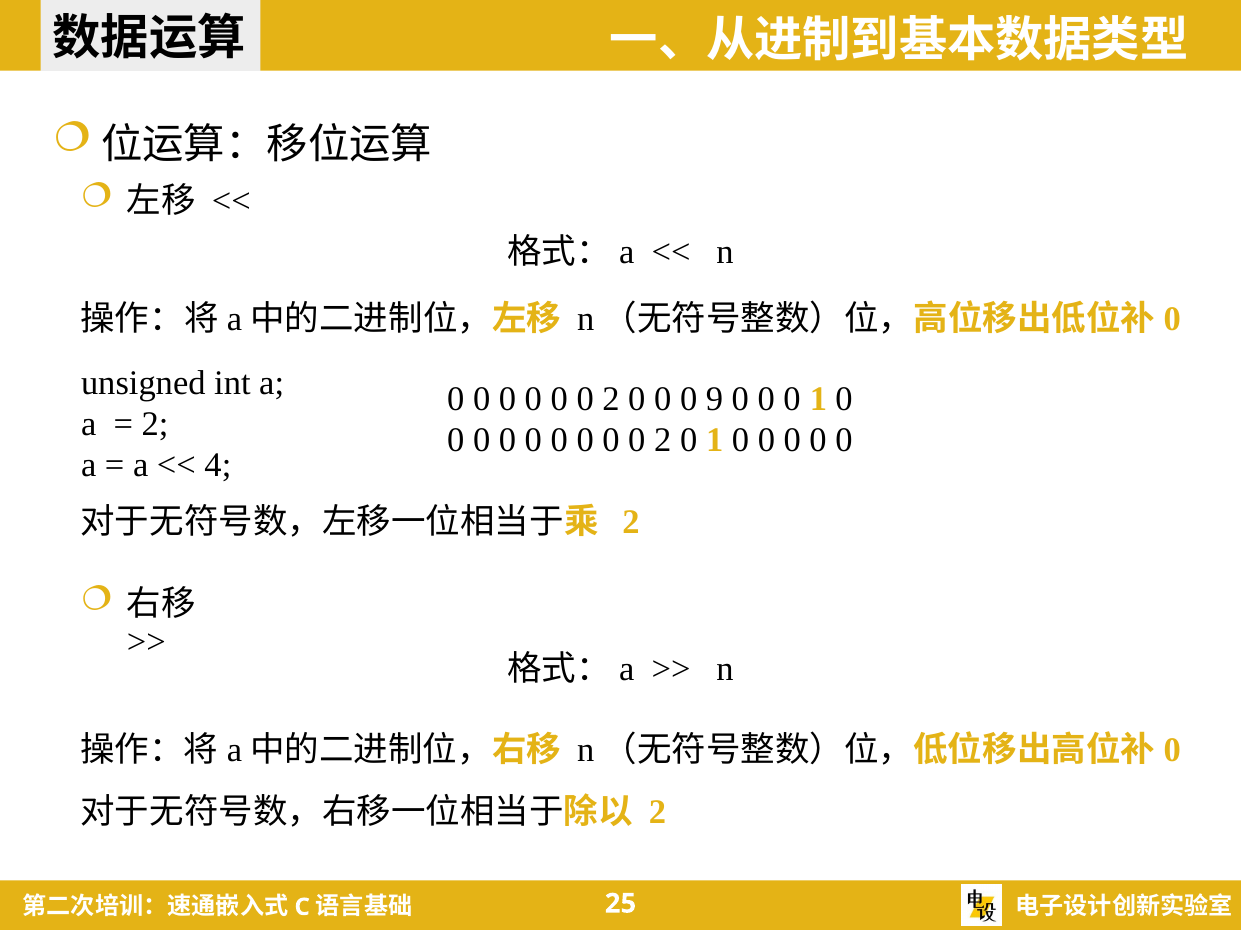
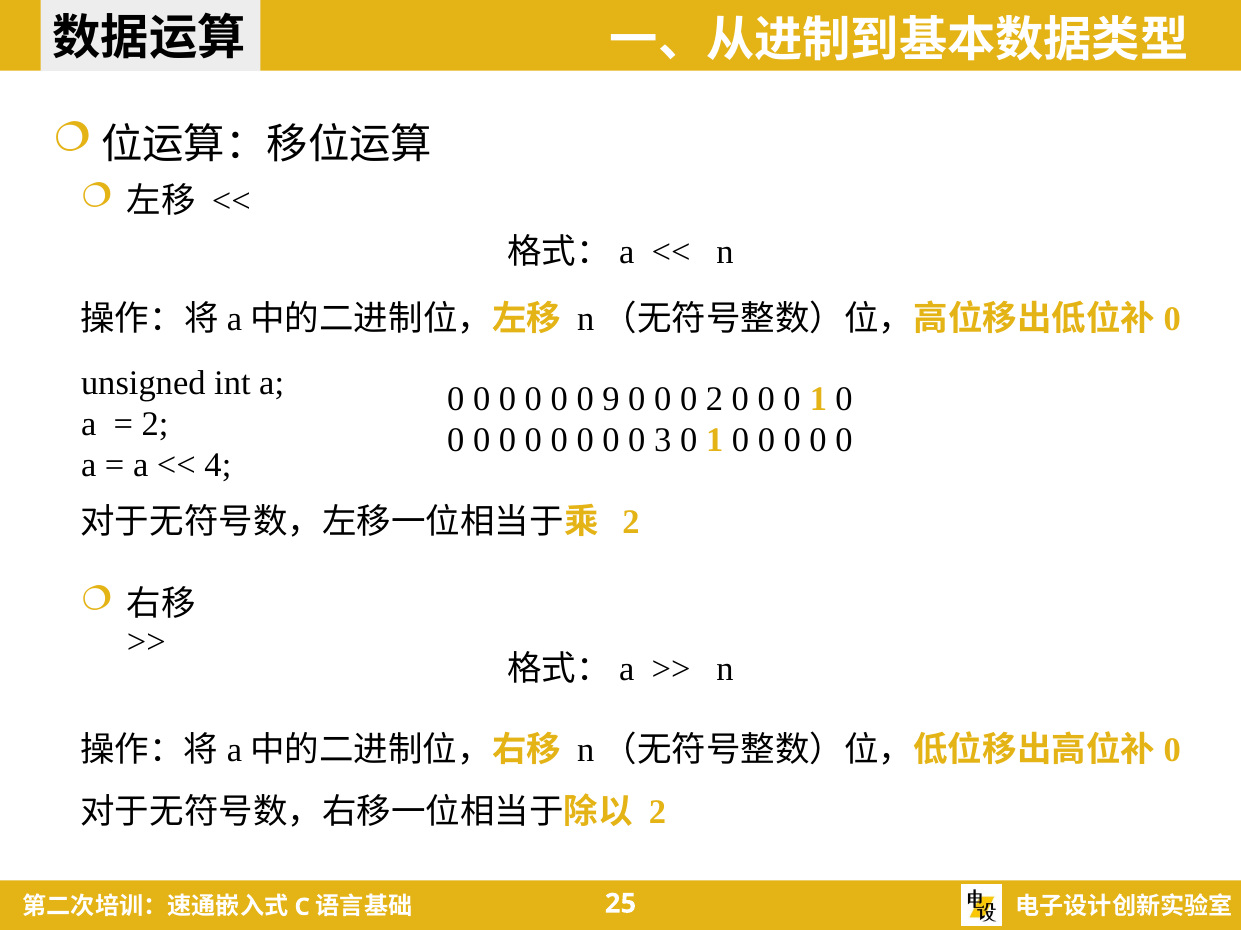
2: 2 -> 9 (611, 399)
0 9: 9 -> 2 (714, 399)
2: 2 -> 3 (663, 441)
